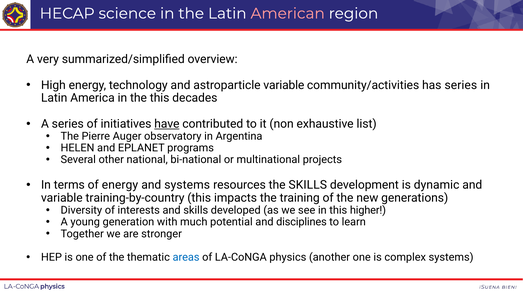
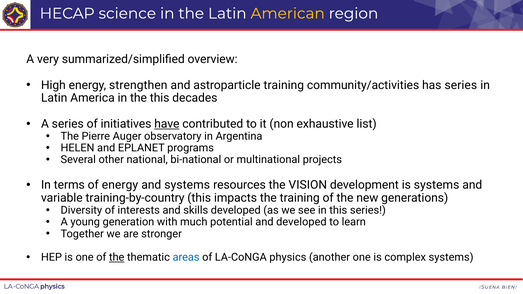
American colour: pink -> yellow (288, 13)
technology: technology -> strengthen (138, 85)
astroparticle variable: variable -> training (284, 85)
the SKILLS: SKILLS -> VISION (308, 185)
is dynamic: dynamic -> systems (437, 185)
this higher: higher -> series (368, 210)
and disciplines: disciplines -> developed (301, 222)
the underline: none -> present (117, 257)
